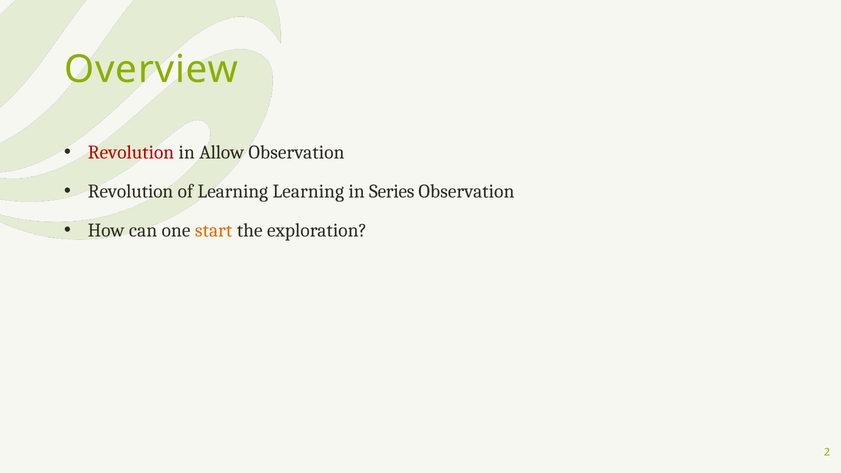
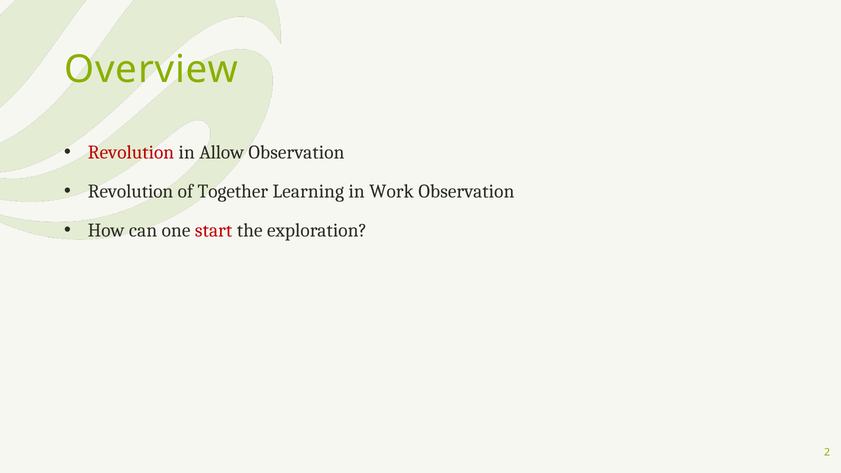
of Learning: Learning -> Together (233, 192)
Series: Series -> Work (392, 192)
start colour: orange -> red (214, 230)
